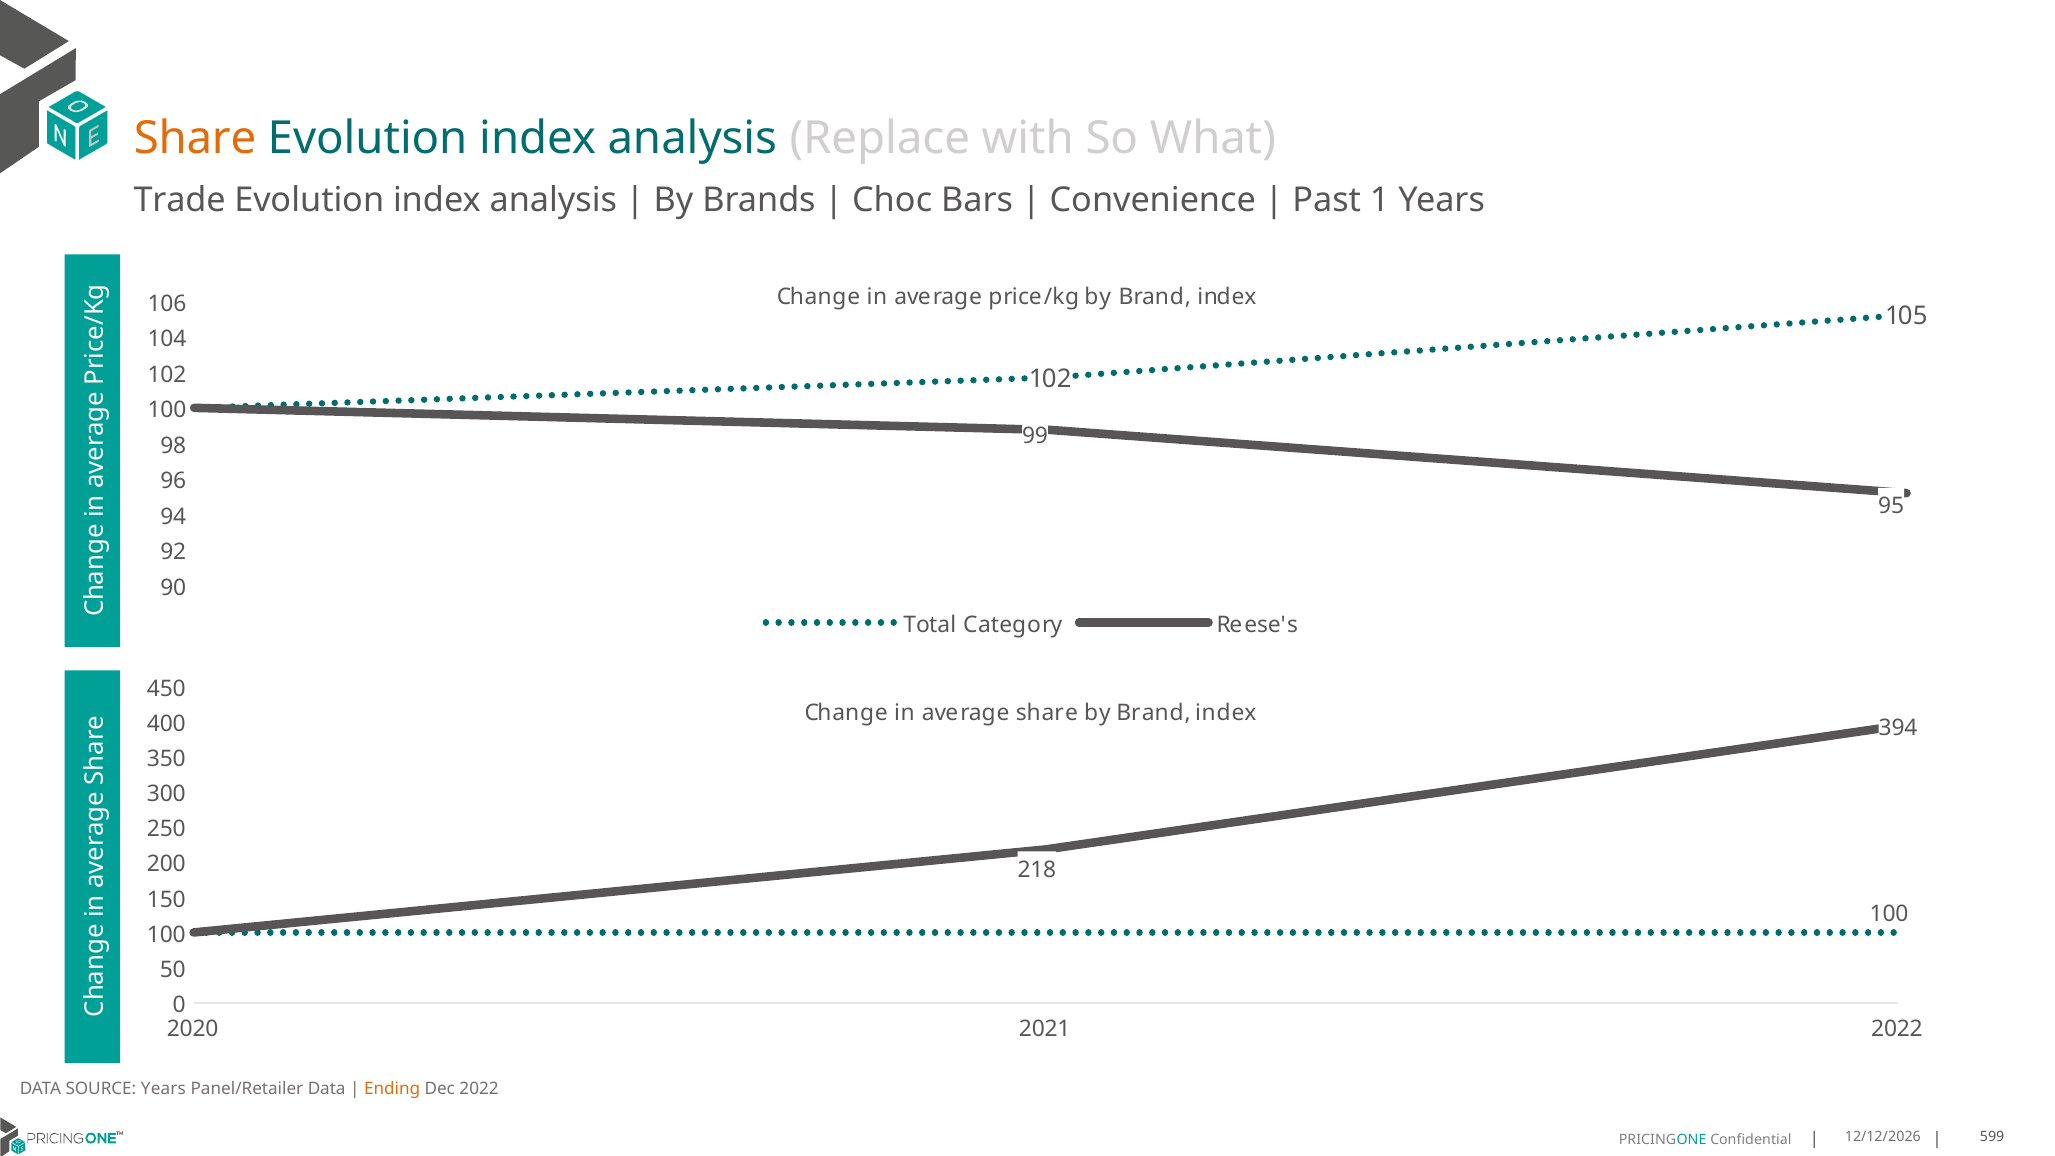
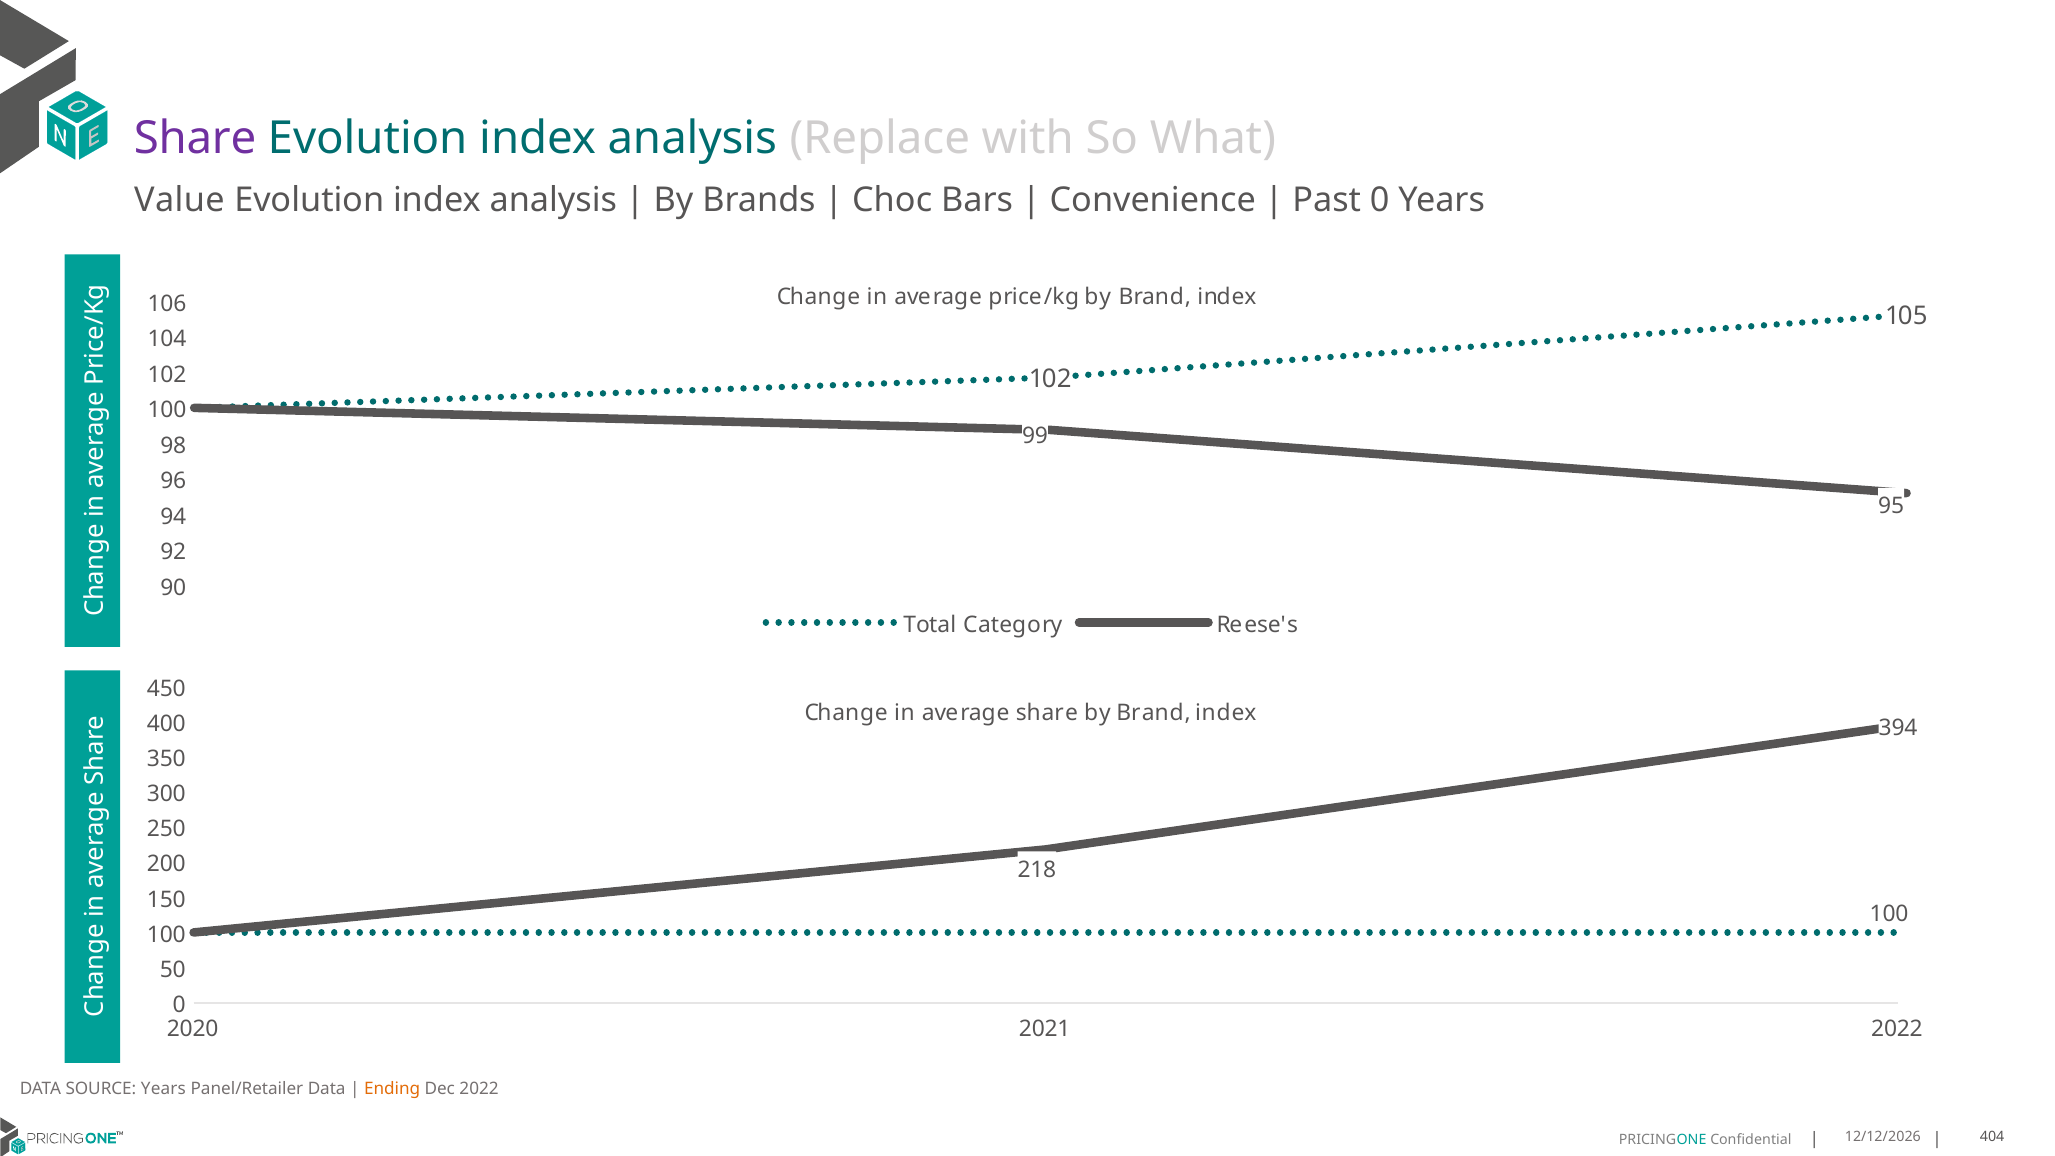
Share colour: orange -> purple (195, 138)
Trade: Trade -> Value (179, 200)
Past 1: 1 -> 0 (1380, 200)
599: 599 -> 404 (1992, 1137)
